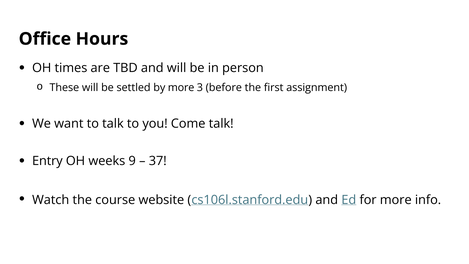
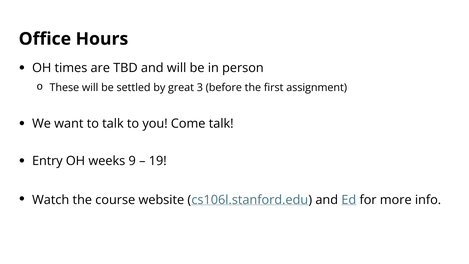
by more: more -> great (181, 88)
37: 37 -> 19 (158, 161)
